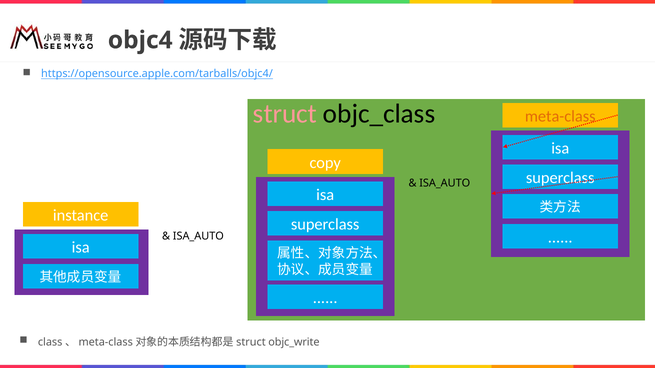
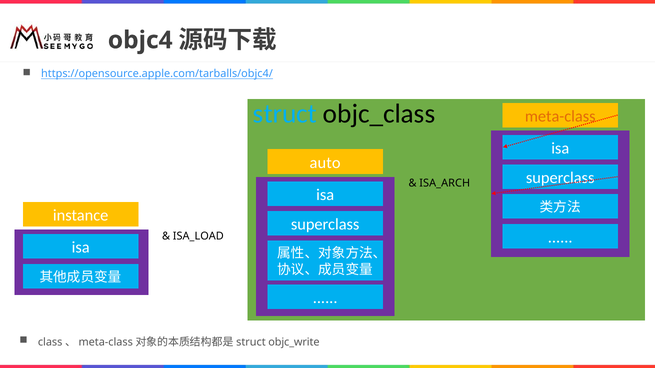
struct colour: pink -> light blue (285, 114)
copy: copy -> auto (325, 163)
ISA_AUTO: ISA_AUTO -> ISA_ARCH (445, 183)
ISA_AUTO: ISA_AUTO -> ISA_LOAD (198, 236)
